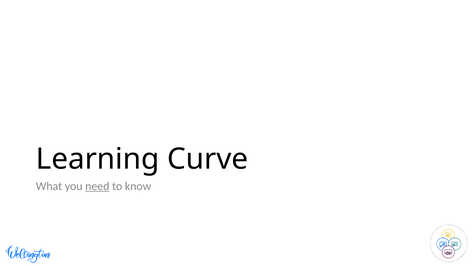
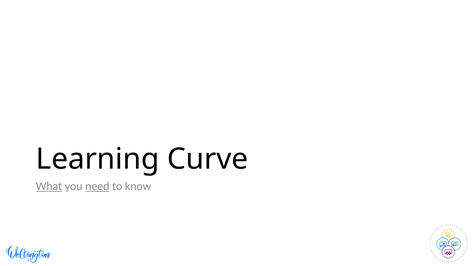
What underline: none -> present (49, 187)
